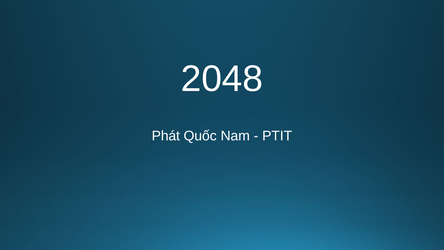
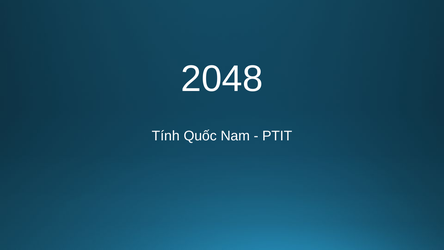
Phát: Phát -> Tính (166, 136)
